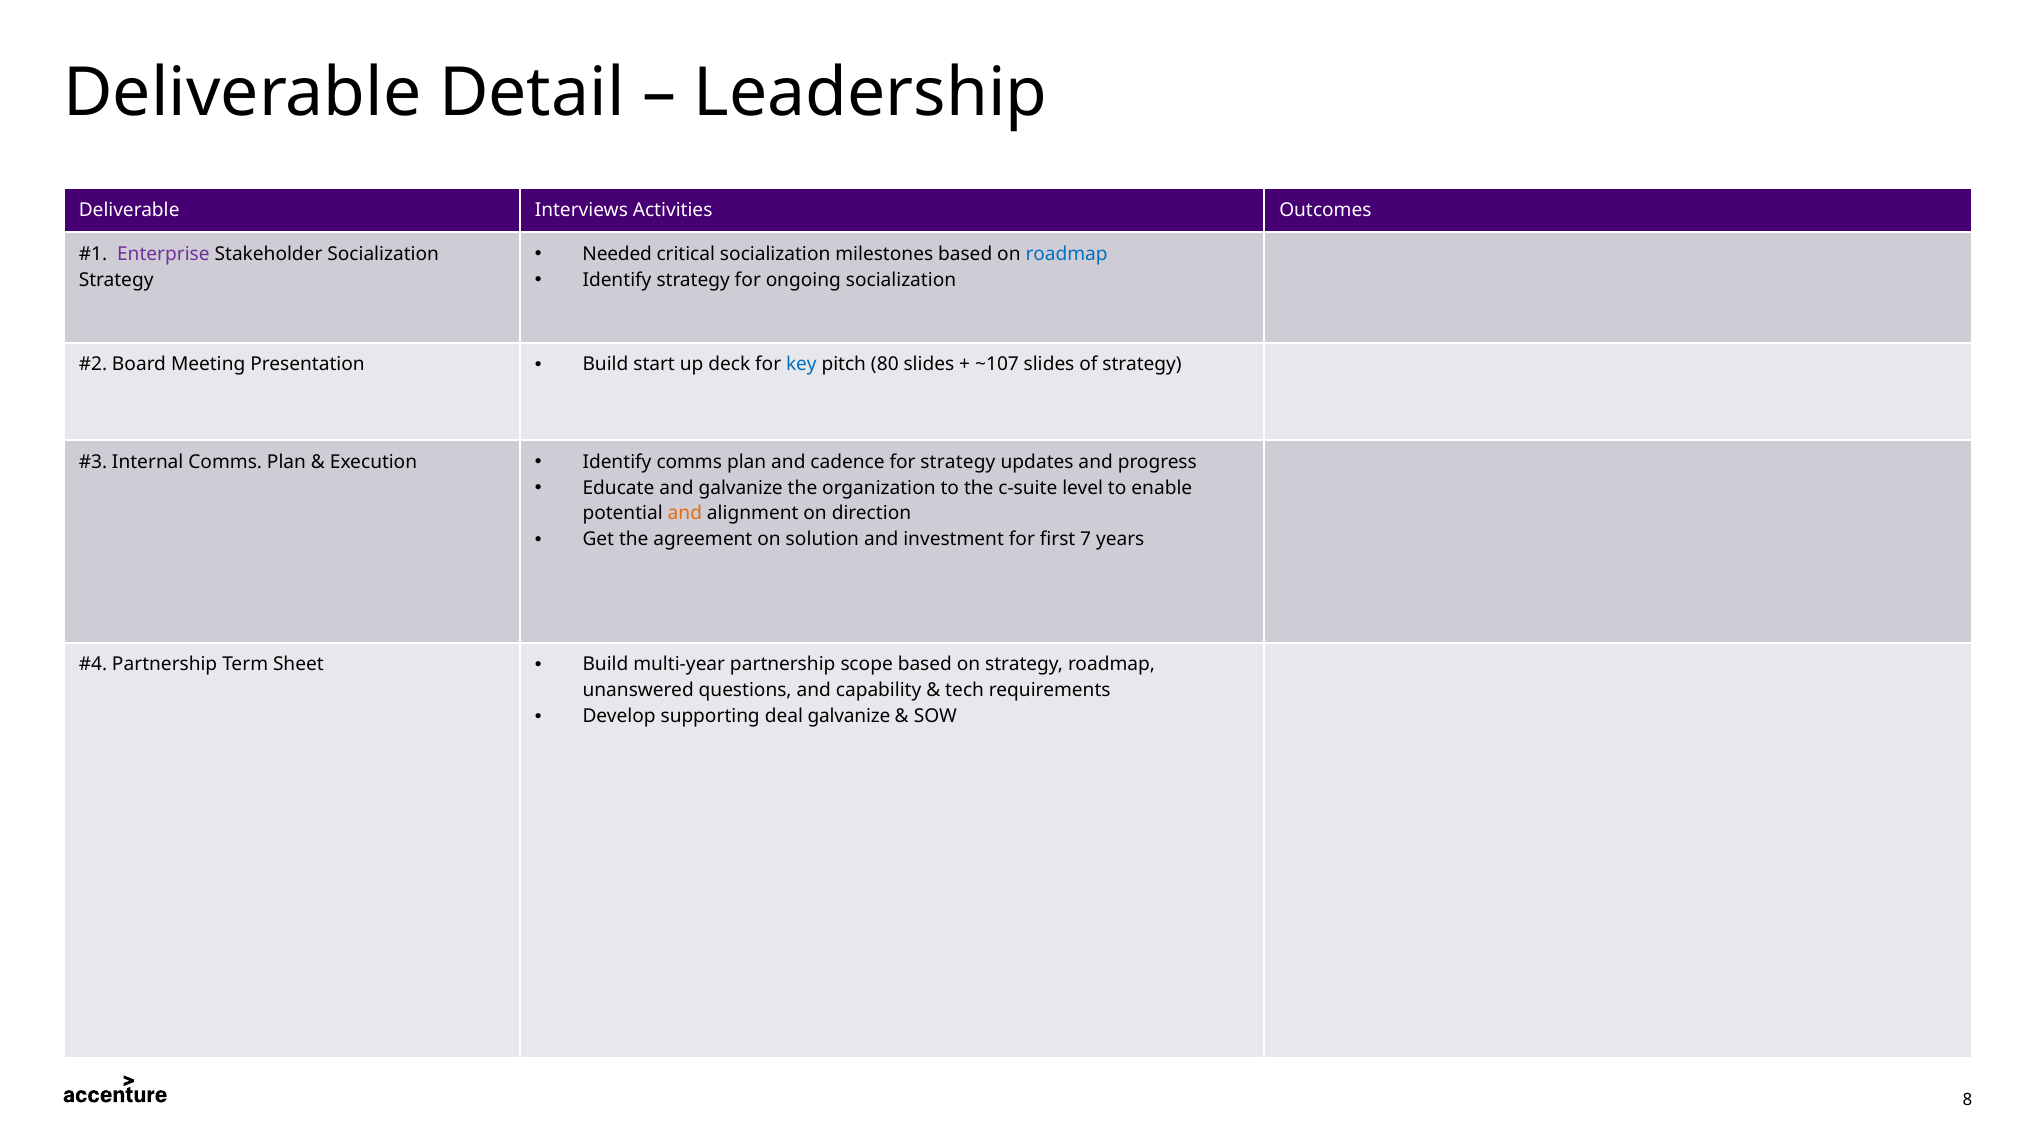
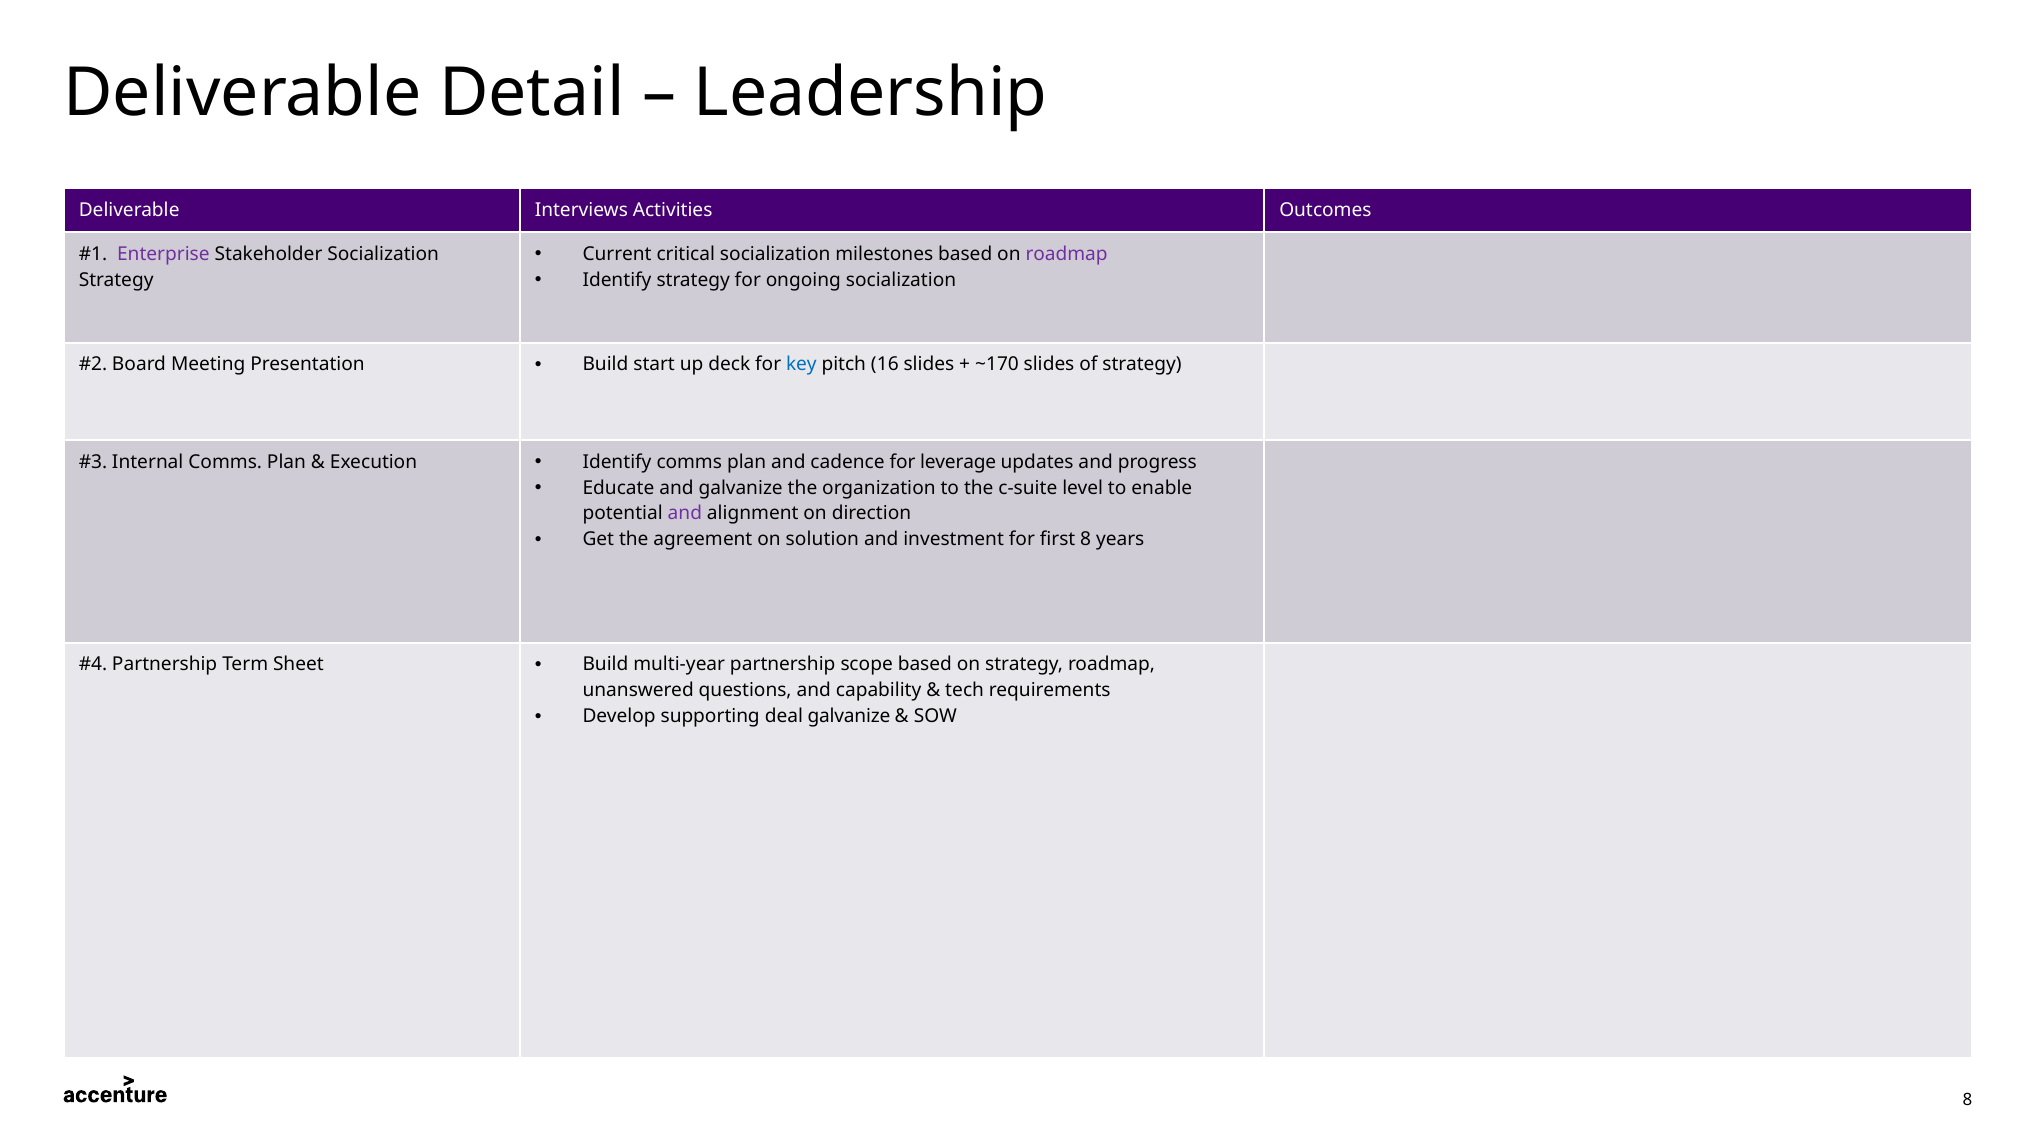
Needed: Needed -> Current (617, 254)
roadmap colour: blue -> purple (1067, 254)
80: 80 -> 16 (885, 365)
~107: ~107 -> ~170 (997, 365)
for strategy: strategy -> leverage (958, 462)
and colour: orange -> purple (685, 514)
first 7: 7 -> 8 (1086, 540)
